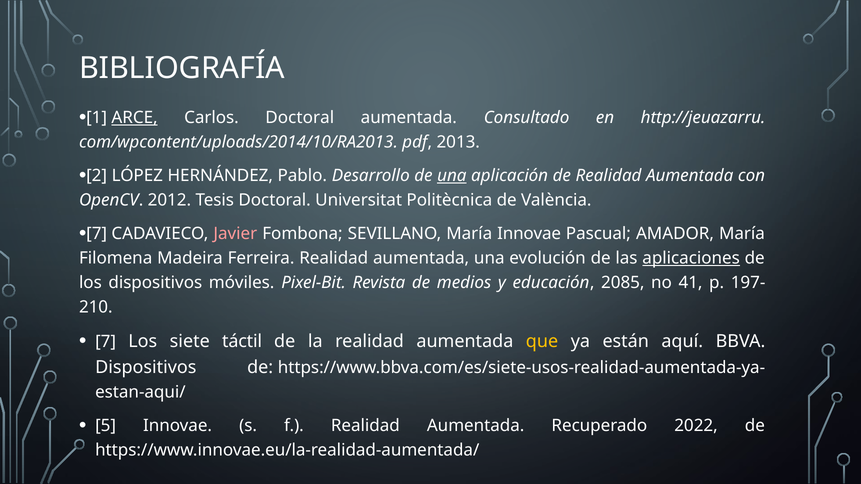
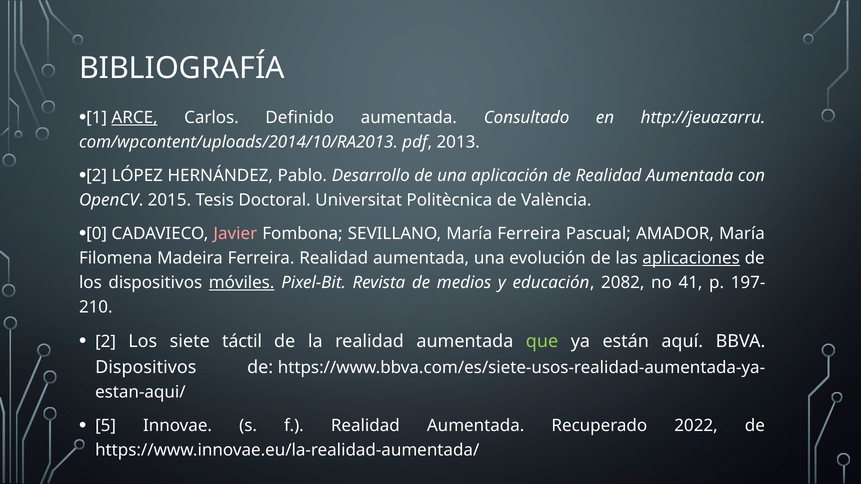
Carlos Doctoral: Doctoral -> Definido (300, 118)
una underline: present -> none (452, 176)
2012: 2012 -> 2015 (169, 200)
7: 7 -> 0 (97, 234)
María Innovae: Innovae -> Ferreira (529, 234)
móviles underline: none -> present (242, 283)
2085: 2085 -> 2082 (623, 283)
7: 7 -> 2 (106, 342)
que colour: yellow -> light green (542, 342)
